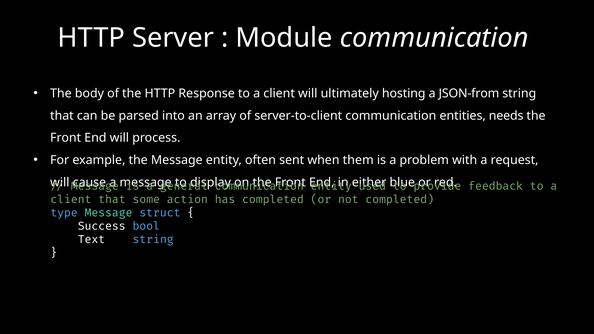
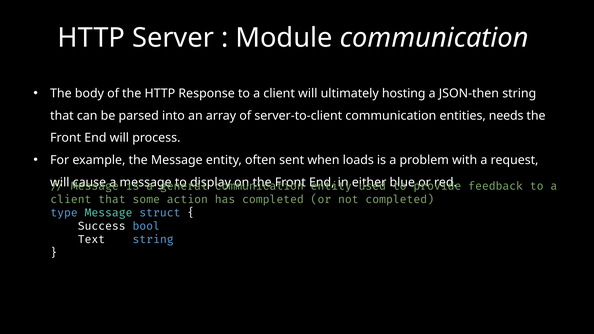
JSON-from: JSON-from -> JSON-then (469, 93)
them: them -> loads (358, 160)
